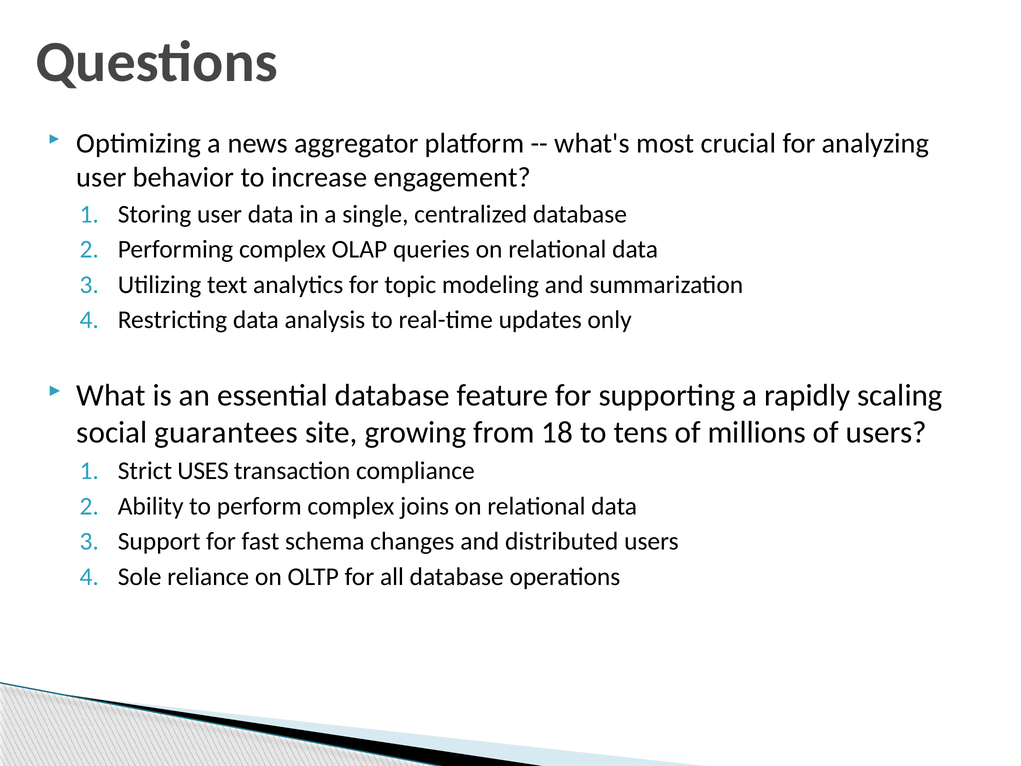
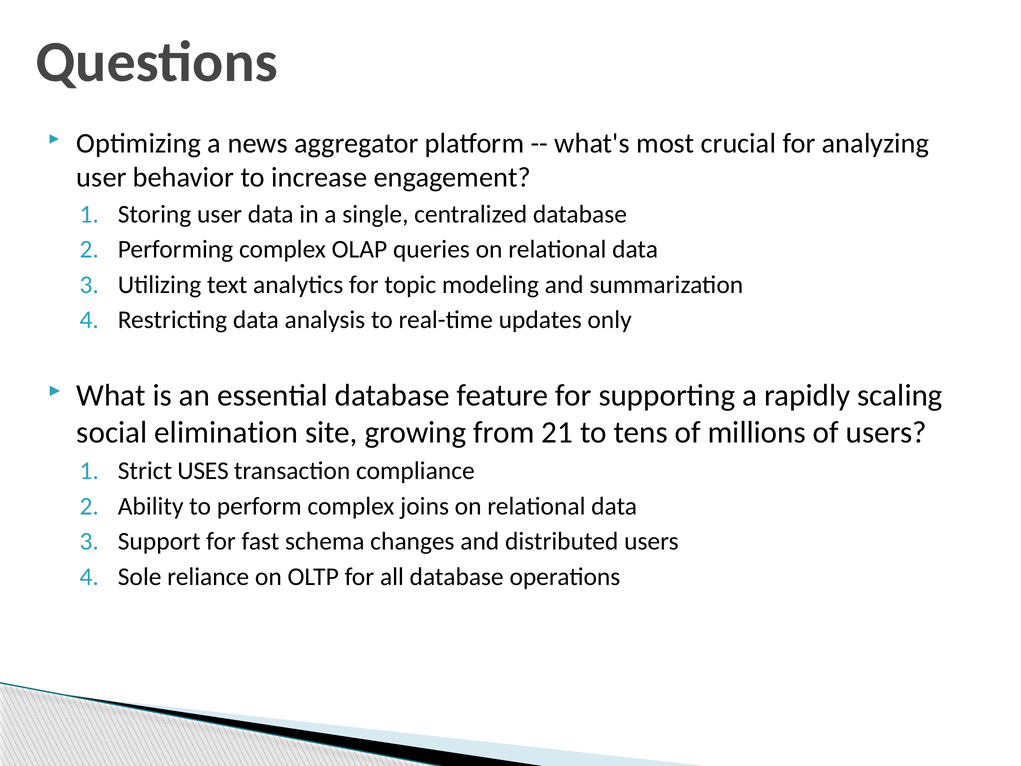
guarantees: guarantees -> elimination (226, 433)
18: 18 -> 21 (557, 433)
